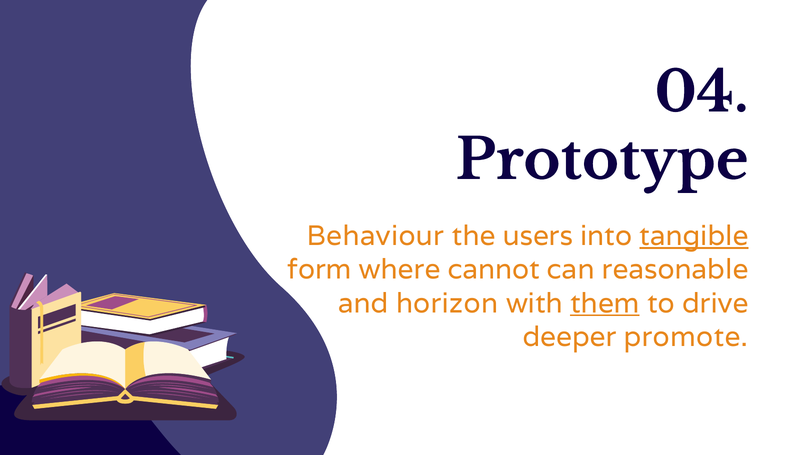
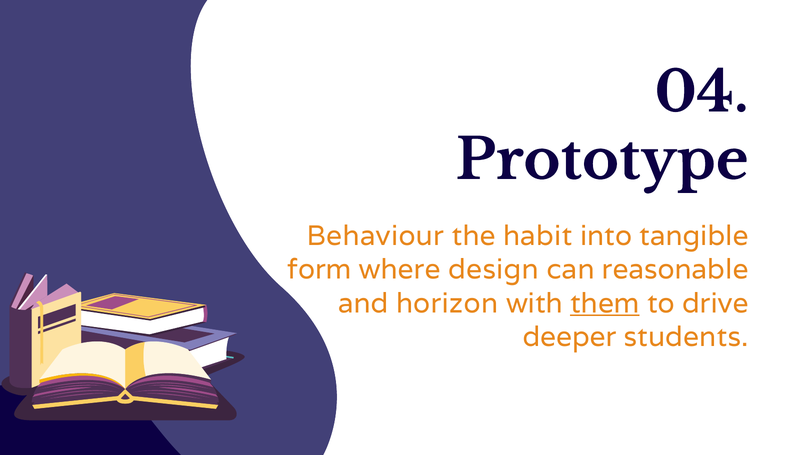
users: users -> habit (538, 236)
tangible underline: present -> none (694, 236)
cannot: cannot -> design (494, 269)
promote: promote -> students (686, 337)
